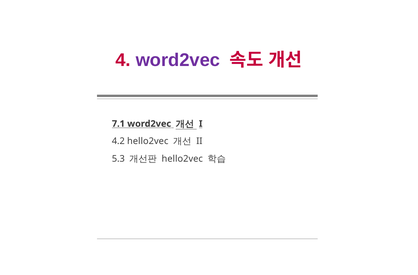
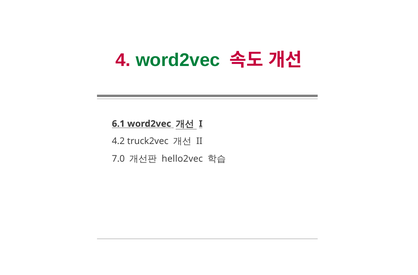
word2vec colour: purple -> green (178, 60)
7.1: 7.1 -> 6.1 (118, 124)
4.2 hello2vec: hello2vec -> truck2vec (148, 141)
5.3: 5.3 -> 7.0 (118, 159)
